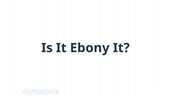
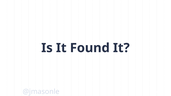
Ebony: Ebony -> Found (90, 48)
